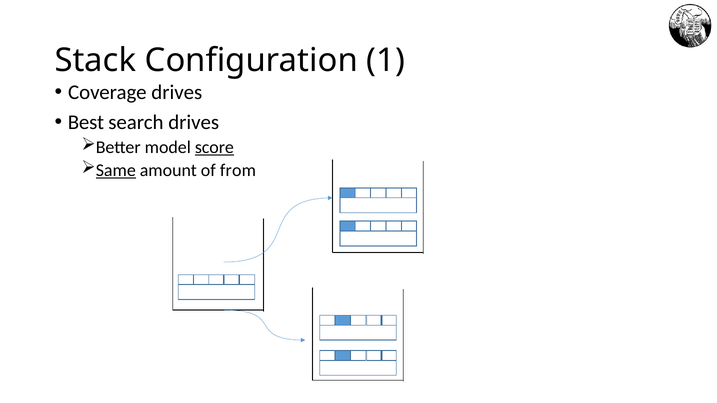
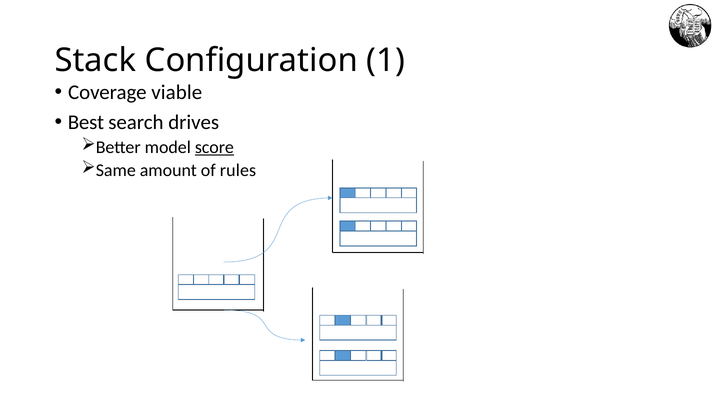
Coverage drives: drives -> viable (177, 92)
Same underline: present -> none (116, 170)
from: from -> rules (238, 170)
